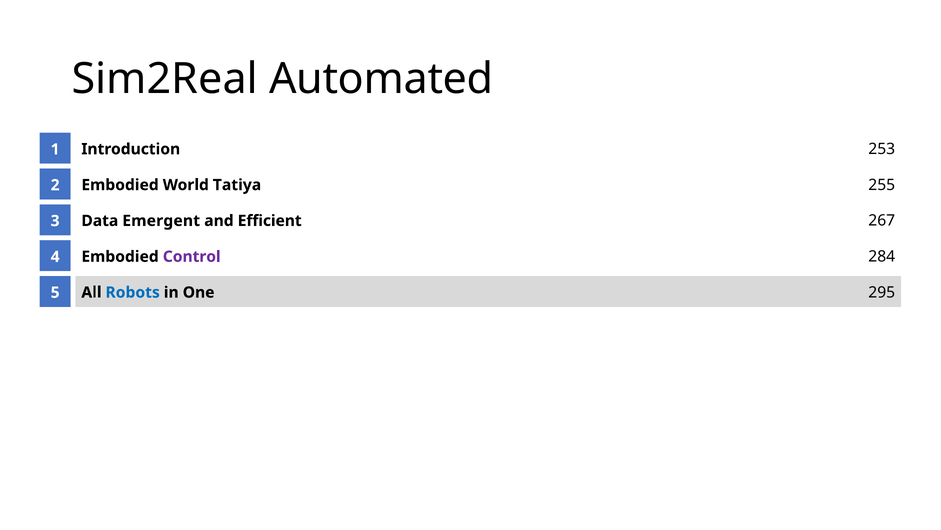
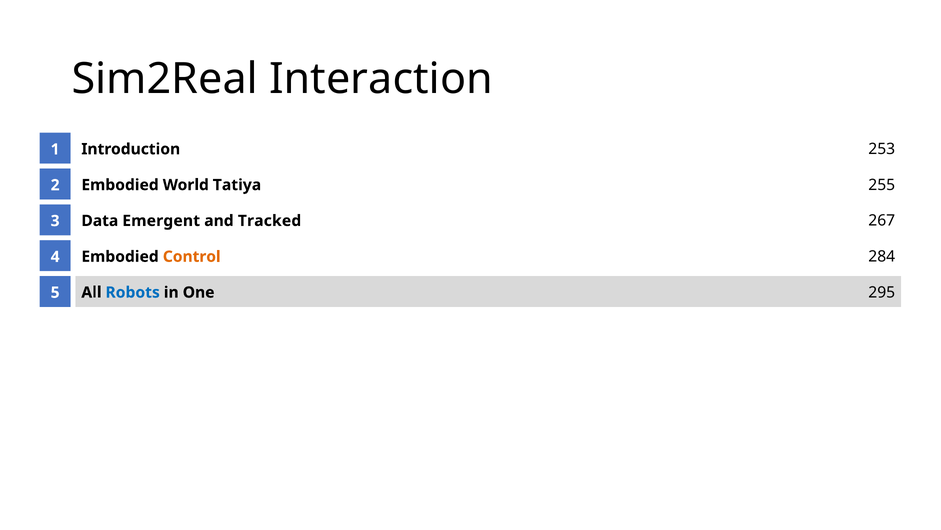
Automated: Automated -> Interaction (381, 79)
Efficient: Efficient -> Tracked (270, 221)
Control colour: purple -> orange (192, 256)
